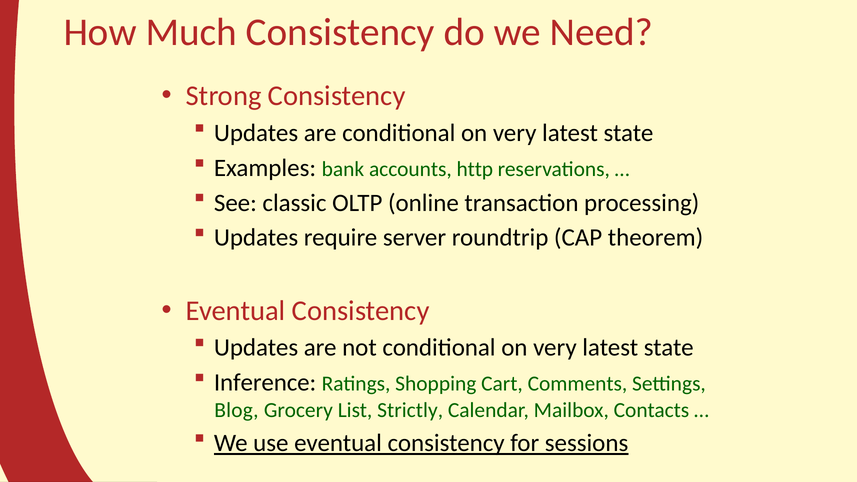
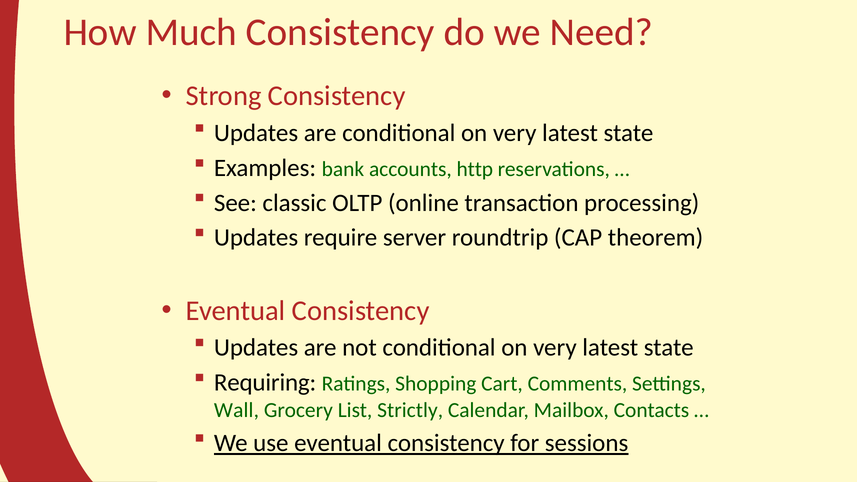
Inference: Inference -> Requiring (265, 383)
Blog: Blog -> Wall (236, 410)
